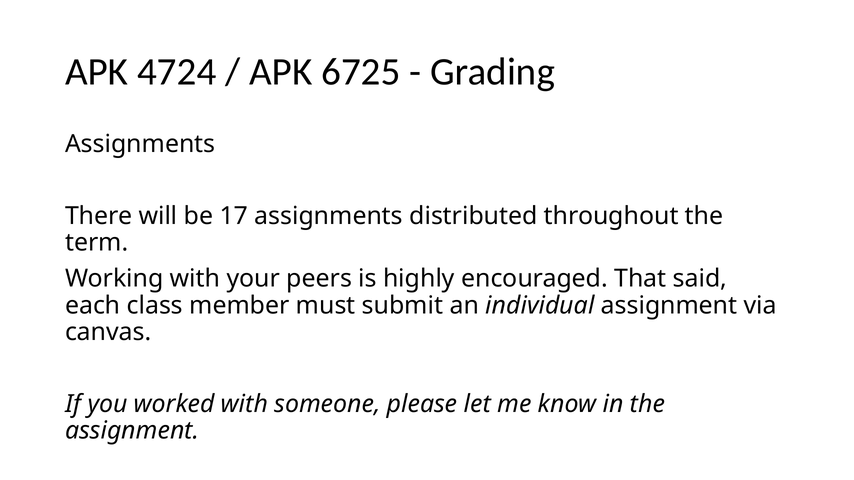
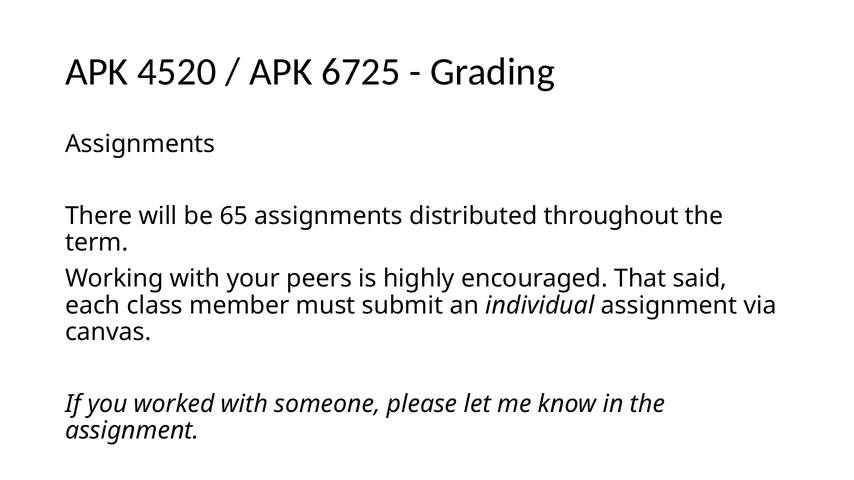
4724: 4724 -> 4520 (177, 72)
17: 17 -> 65 (234, 216)
